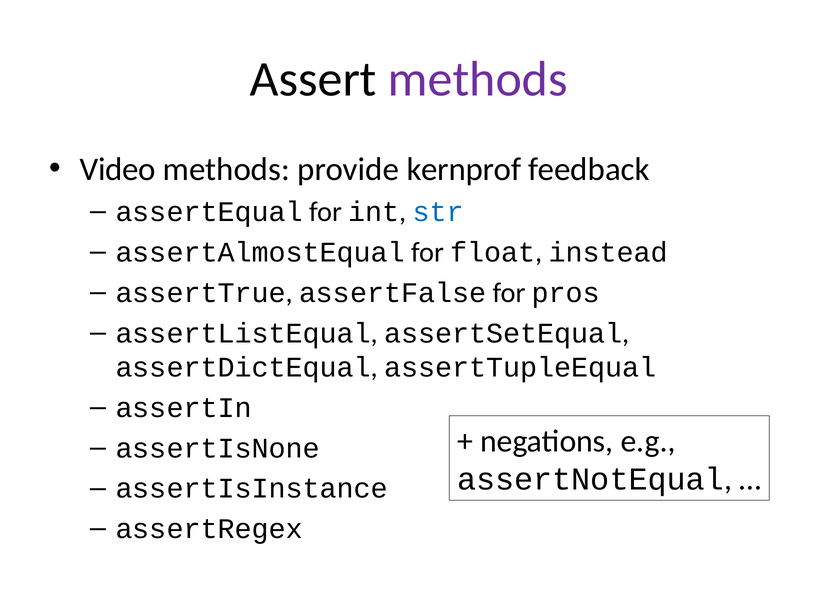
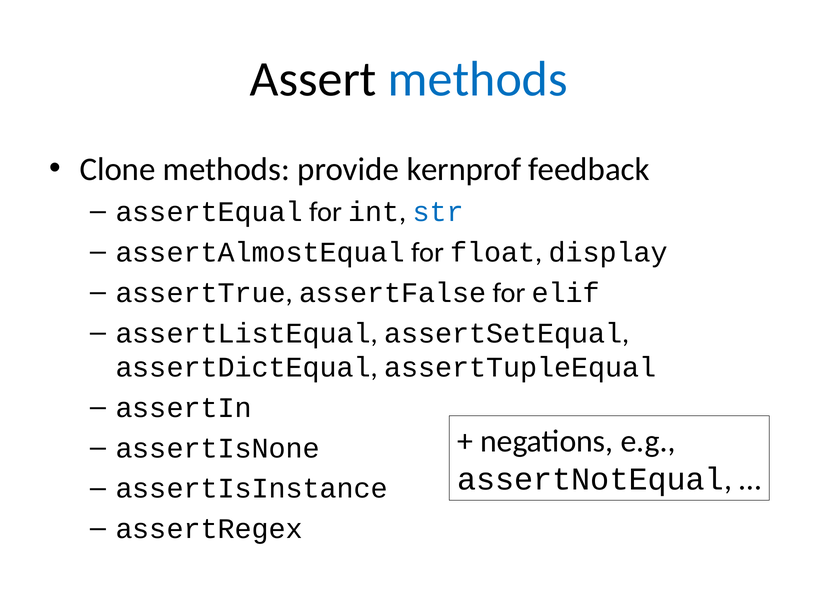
methods colour: purple -> blue (478, 79)
Video: Video -> Clone (118, 169)
instead: instead -> display (608, 253)
pros: pros -> elif (566, 293)
